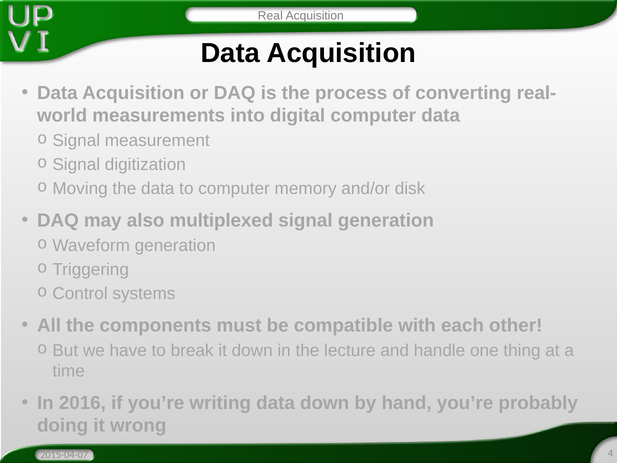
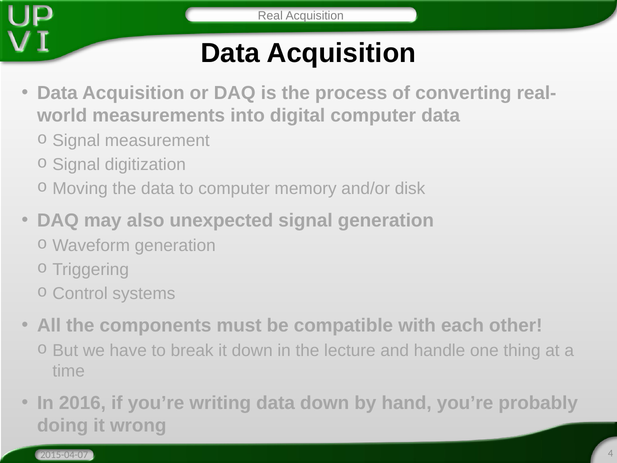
multiplexed: multiplexed -> unexpected (221, 220)
